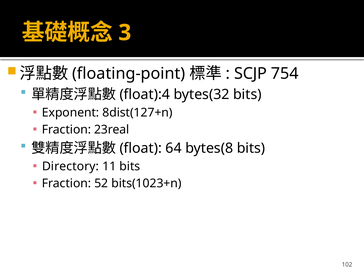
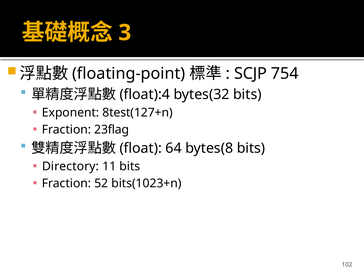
8dist(127+n: 8dist(127+n -> 8test(127+n (138, 113)
23real: 23real -> 23flag (112, 130)
